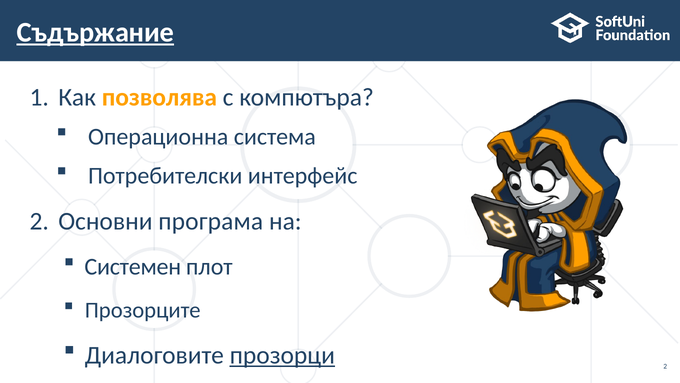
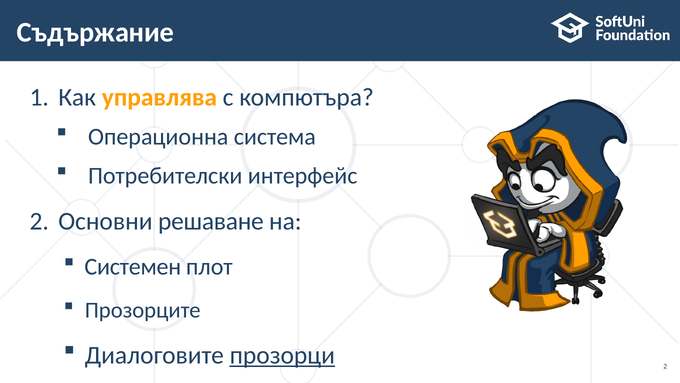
Съдържание underline: present -> none (95, 32)
позволява: позволява -> управлява (159, 97)
програма: програма -> решаване (211, 221)
